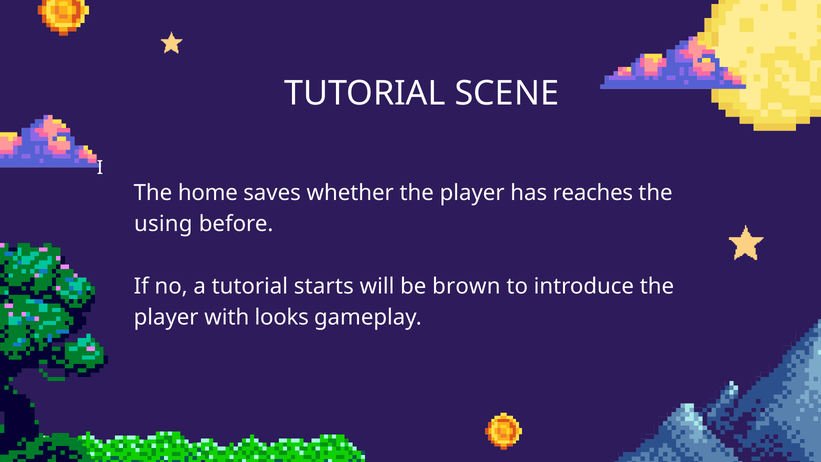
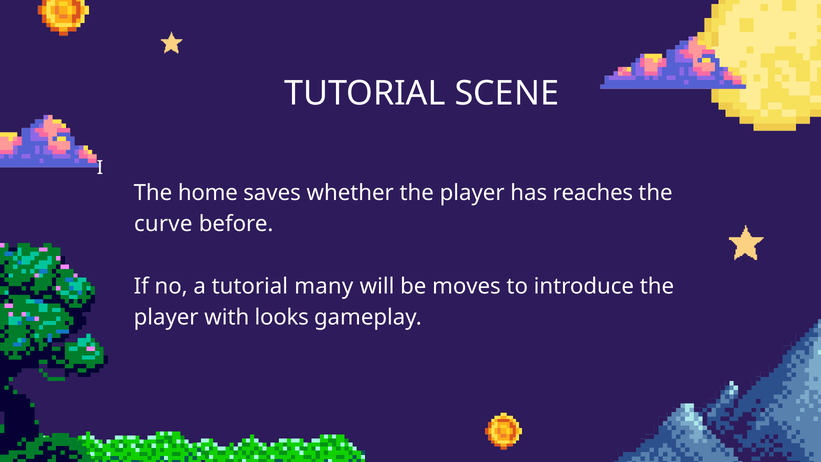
using: using -> curve (163, 224)
starts: starts -> many (324, 286)
brown: brown -> moves (466, 286)
